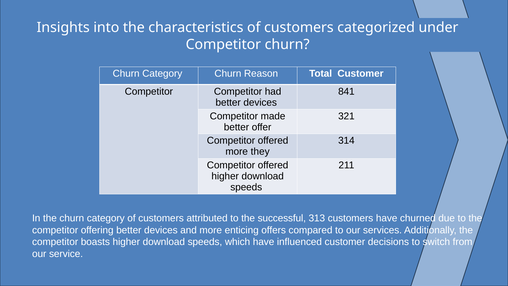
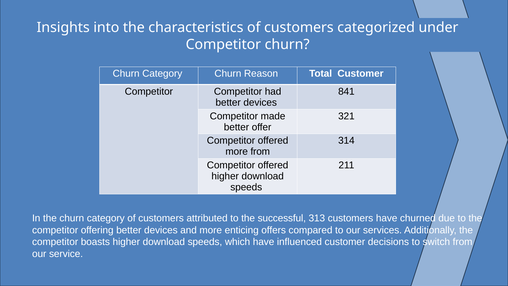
more they: they -> from (260, 152)
